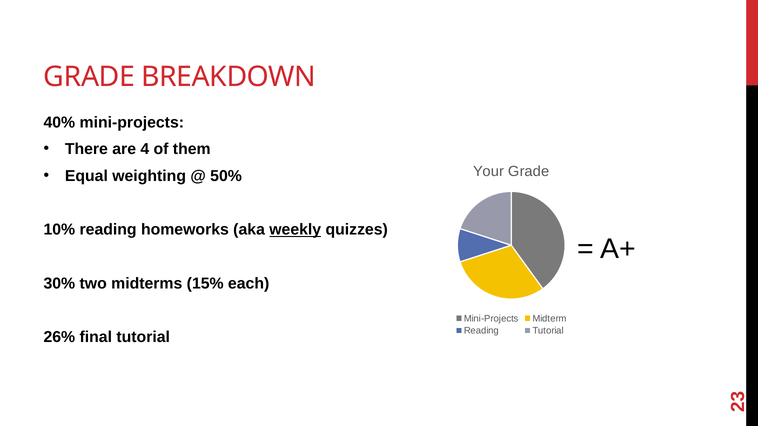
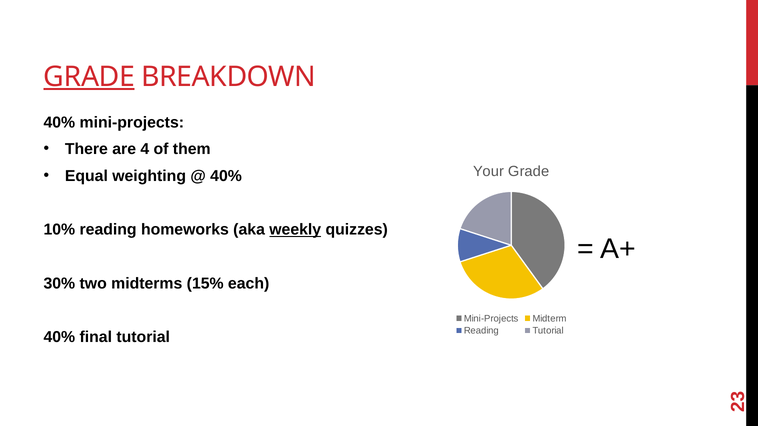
GRADE underline: none -> present (89, 77)
50%: 50% -> 40% (226, 176)
26%: 26% -> 40% (59, 337)
